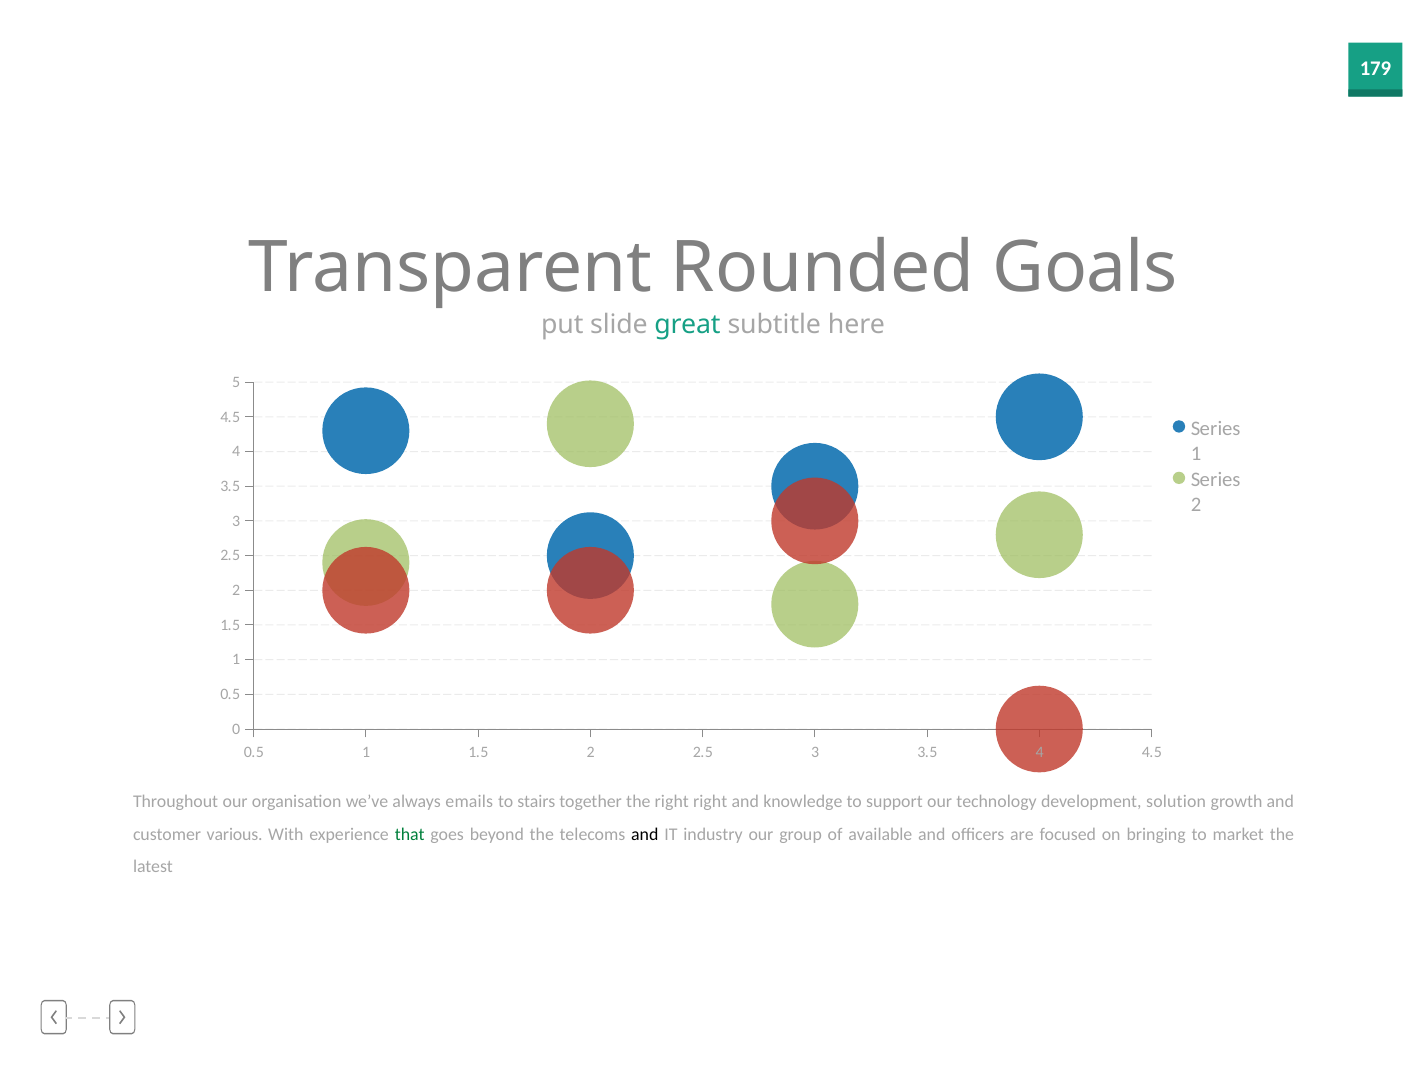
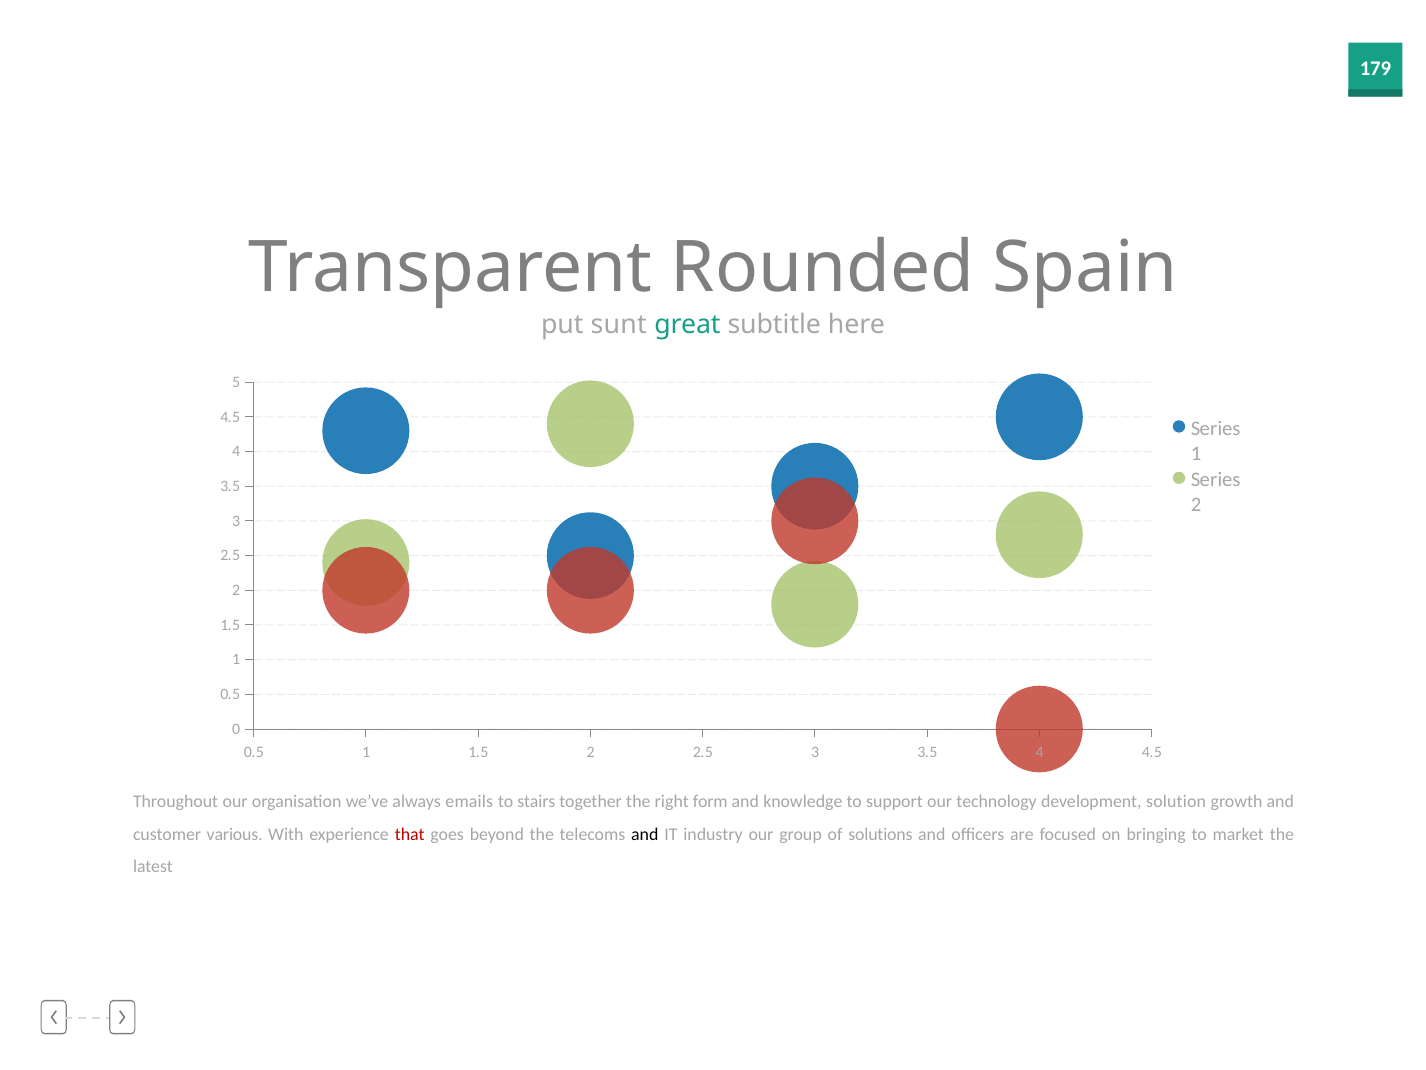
Goals: Goals -> Spain (1085, 268)
slide: slide -> sunt (619, 324)
right right: right -> form (710, 802)
that colour: green -> red (410, 834)
available: available -> solutions (880, 834)
